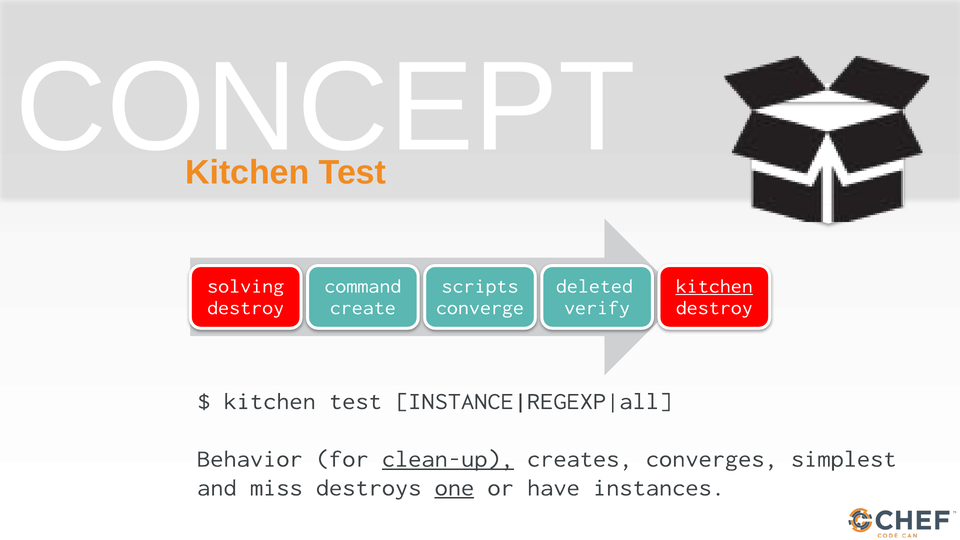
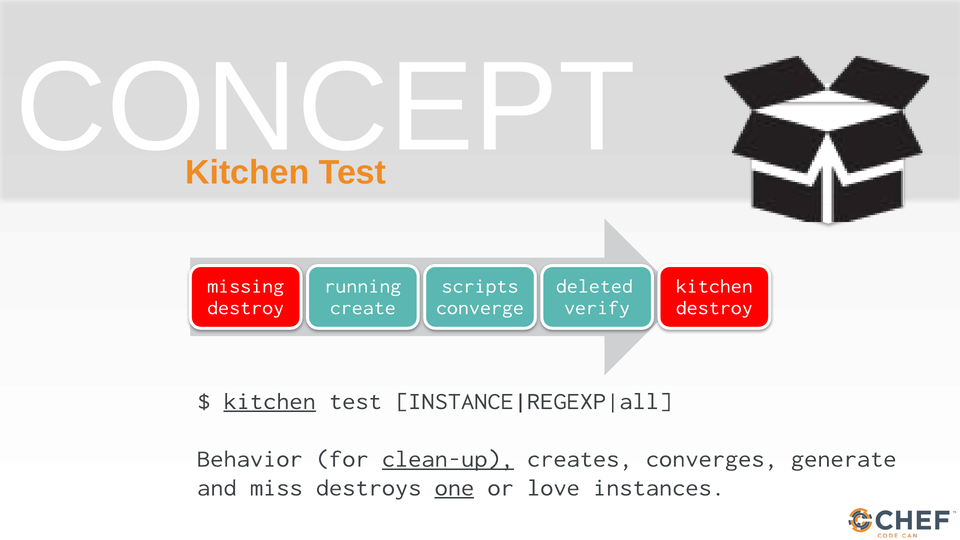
solving: solving -> missing (246, 286)
command: command -> running (363, 286)
kitchen underline: present -> none (714, 286)
kitchen underline: none -> present (270, 401)
simplest: simplest -> generate (844, 459)
have: have -> love (553, 488)
